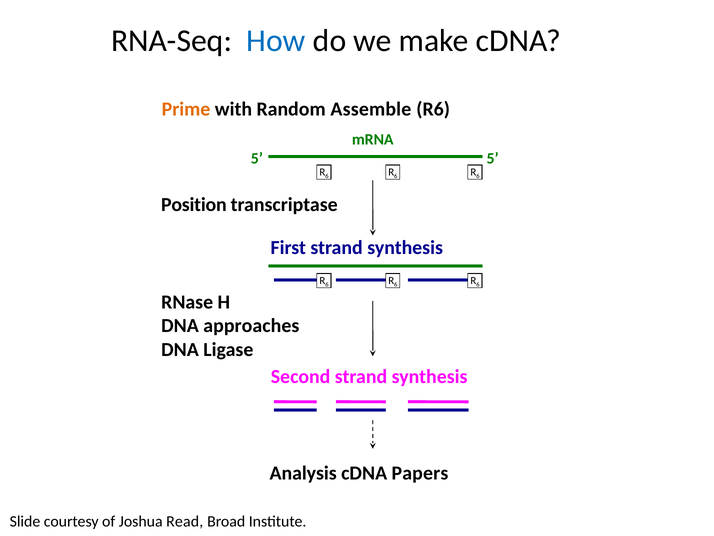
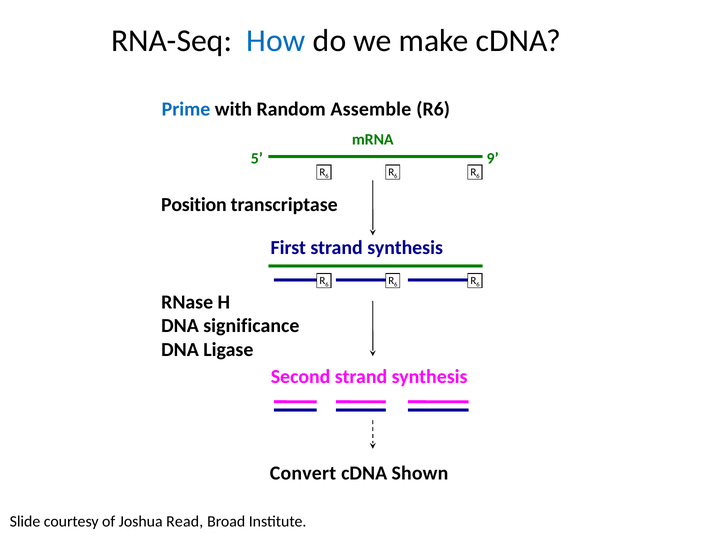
Prime colour: orange -> blue (186, 109)
5 5: 5 -> 9 (493, 159)
approaches: approaches -> significance (251, 326)
Analysis: Analysis -> Convert (303, 473)
Papers: Papers -> Shown (420, 473)
